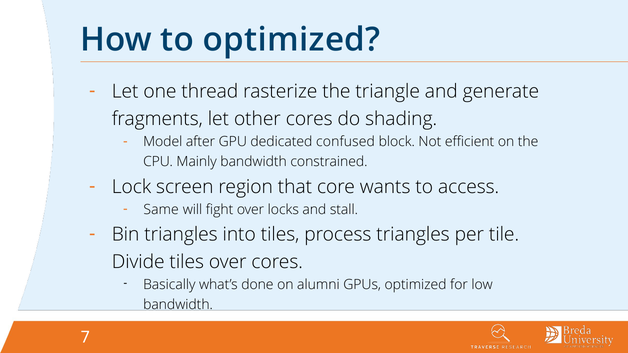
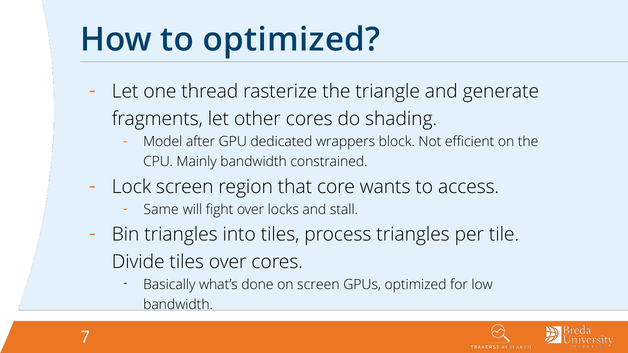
confused: confused -> wrappers (346, 142)
on alumni: alumni -> screen (318, 285)
